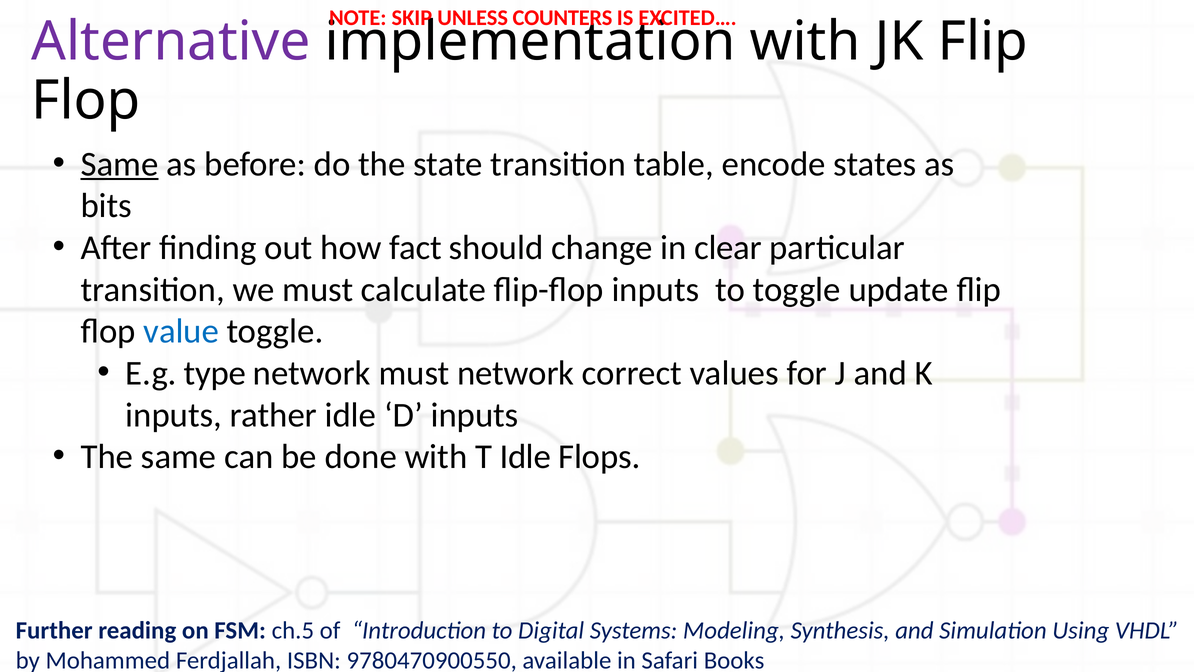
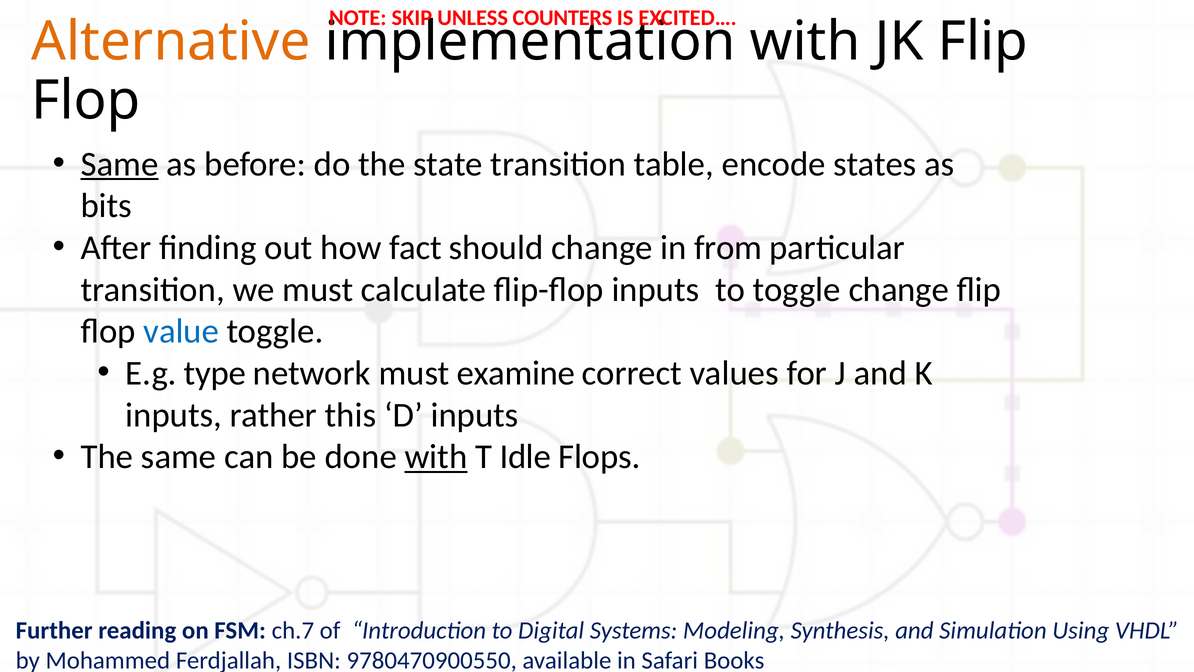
Alternative colour: purple -> orange (171, 41)
clear: clear -> from (728, 248)
toggle update: update -> change (899, 289)
must network: network -> examine (516, 373)
rather idle: idle -> this (350, 415)
with underline: none -> present (436, 457)
ch.5: ch.5 -> ch.7 (293, 630)
